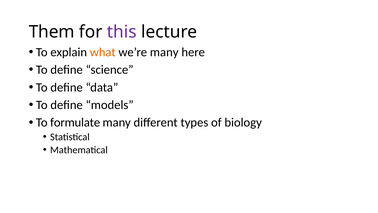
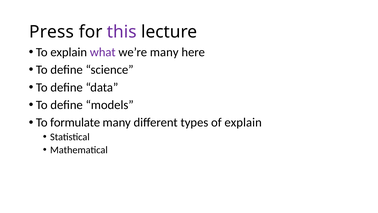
Them: Them -> Press (52, 32)
what colour: orange -> purple (103, 52)
of biology: biology -> explain (243, 122)
